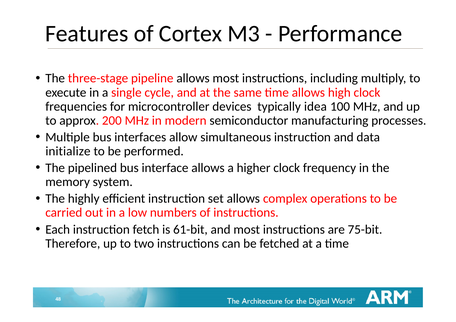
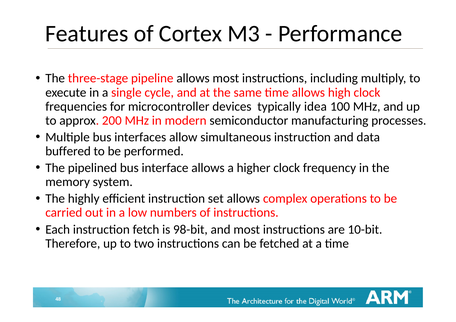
initialize: initialize -> buffered (68, 151)
61-bit: 61-bit -> 98-bit (190, 230)
75-bit: 75-bit -> 10-bit (365, 230)
